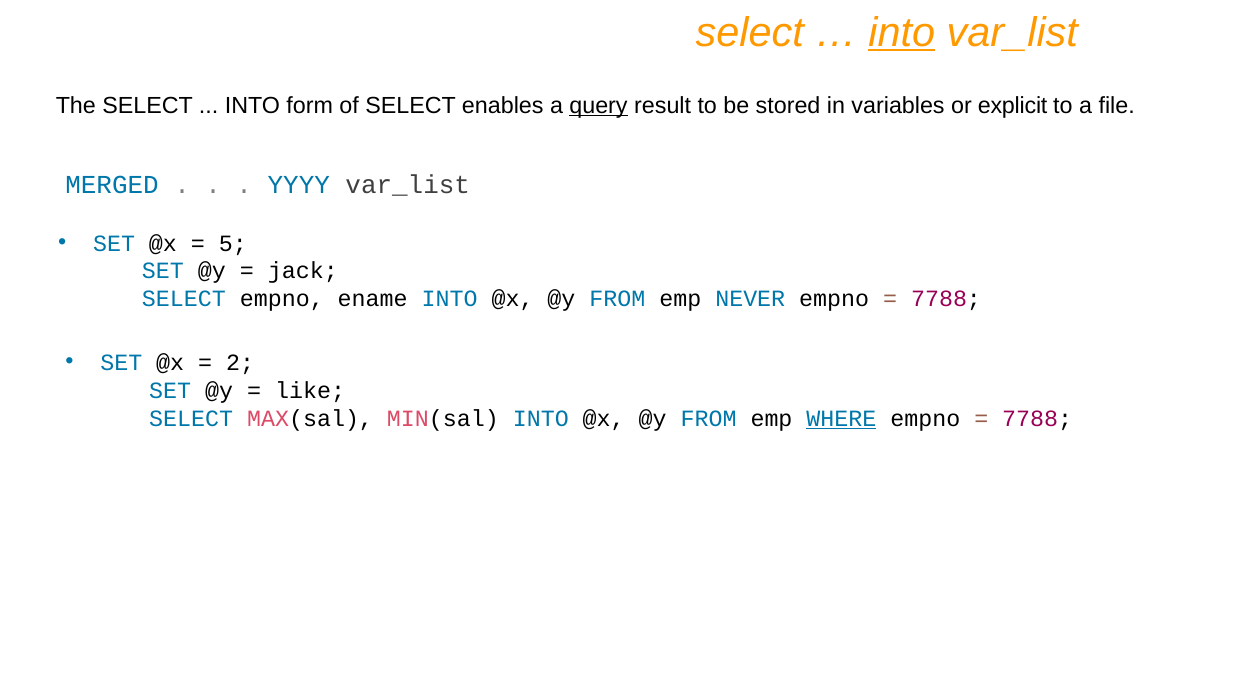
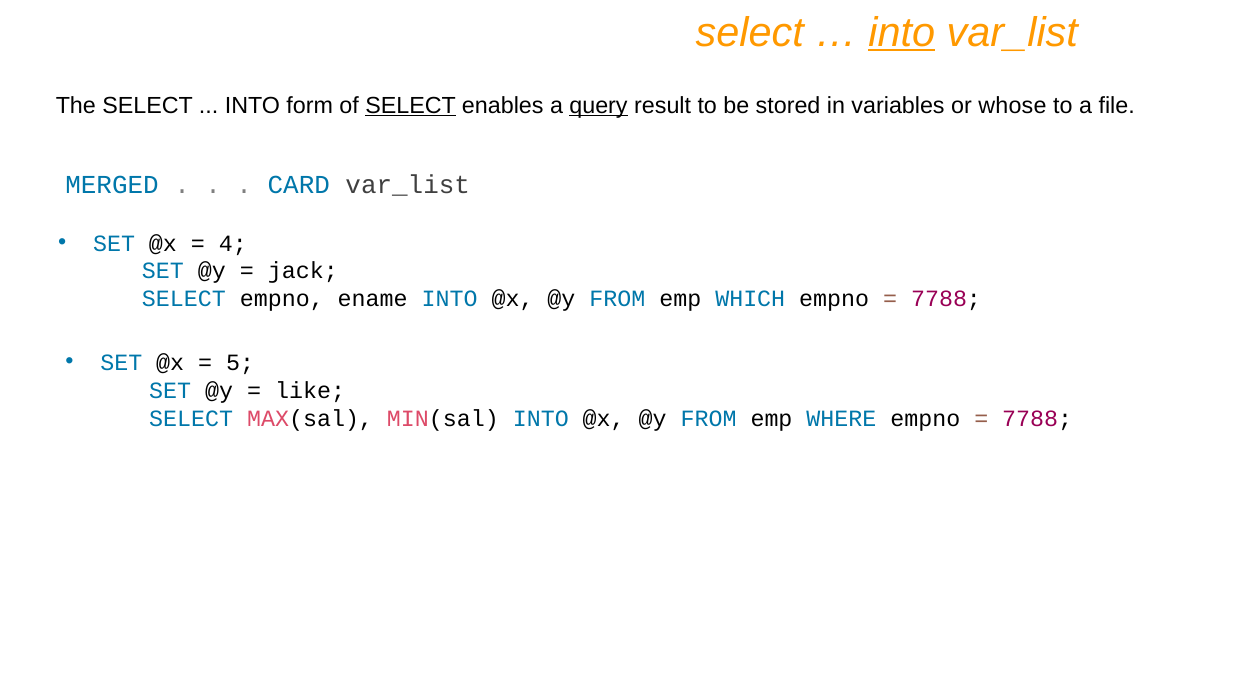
SELECT underline: none -> present (411, 106)
explicit: explicit -> whose (1012, 106)
YYYY: YYYY -> CARD (299, 185)
5: 5 -> 4 (233, 243)
NEVER: NEVER -> WHICH (750, 299)
2: 2 -> 5 (240, 363)
WHERE underline: present -> none (841, 419)
